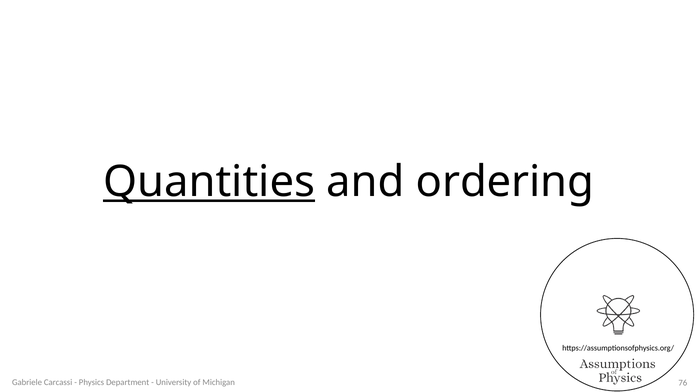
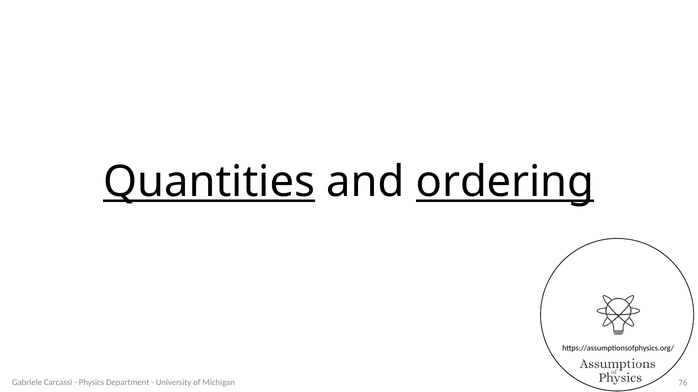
ordering underline: none -> present (505, 182)
